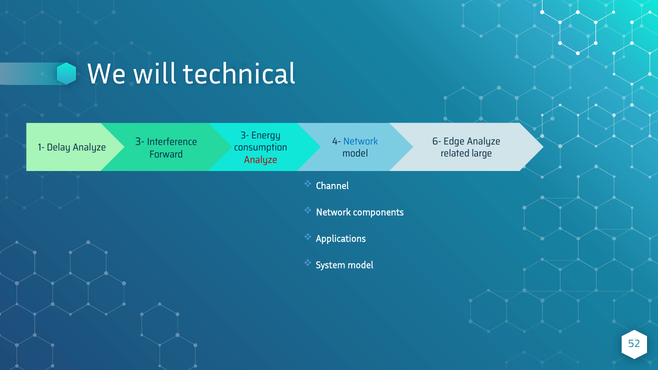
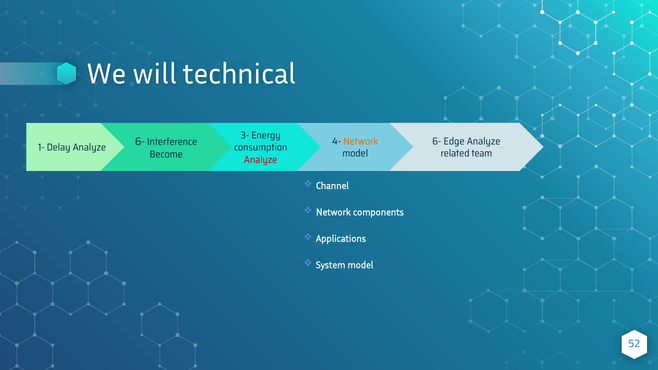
3-: 3- -> 6- (140, 142)
Network colour: blue -> orange (361, 142)
large: large -> team (482, 154)
Forward: Forward -> Become (166, 154)
